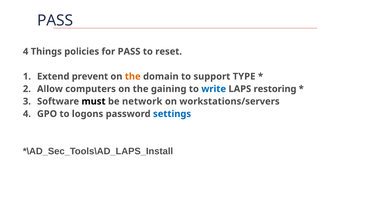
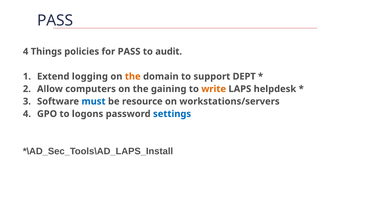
reset: reset -> audit (169, 52)
prevent: prevent -> logging (90, 77)
TYPE: TYPE -> DEPT (244, 77)
write colour: blue -> orange (214, 89)
restoring: restoring -> helpdesk (275, 89)
must colour: black -> blue (94, 102)
network: network -> resource (142, 102)
